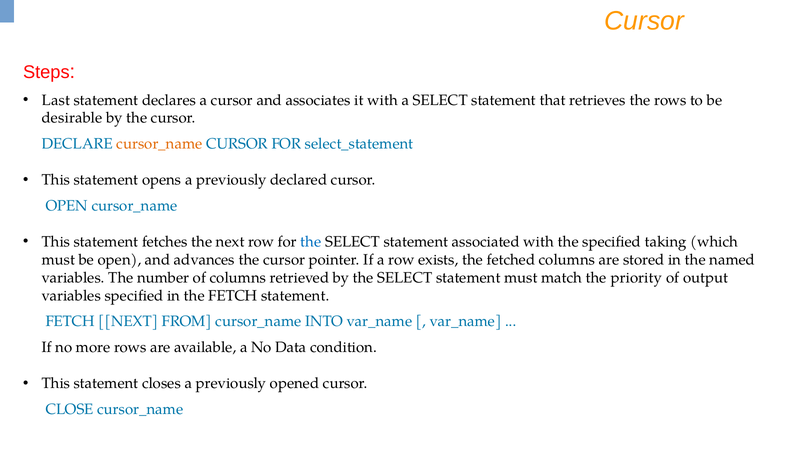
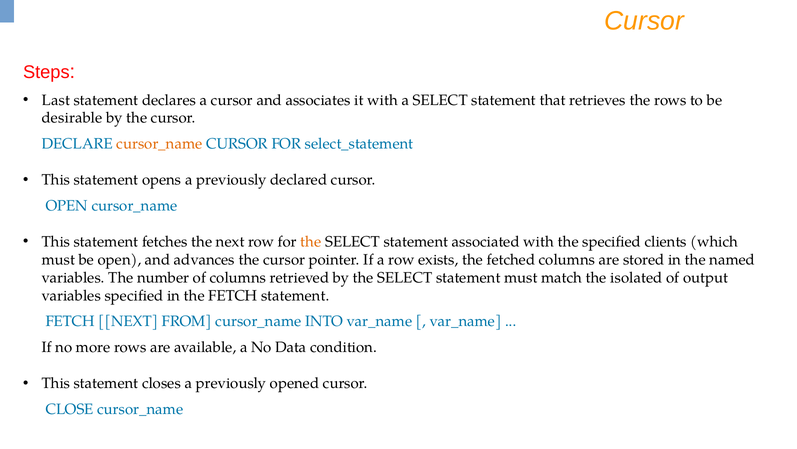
the colour: blue -> orange (311, 241)
taking: taking -> clients (666, 241)
priority: priority -> isolated (636, 277)
